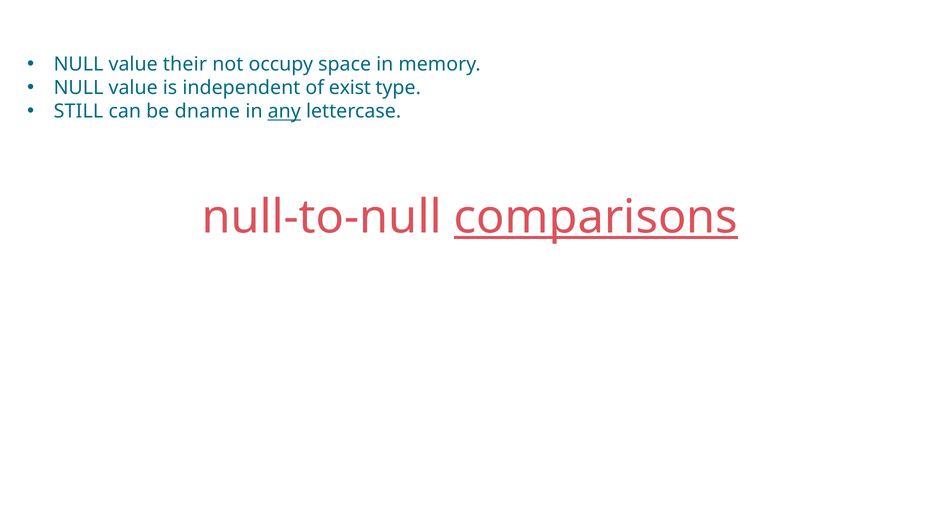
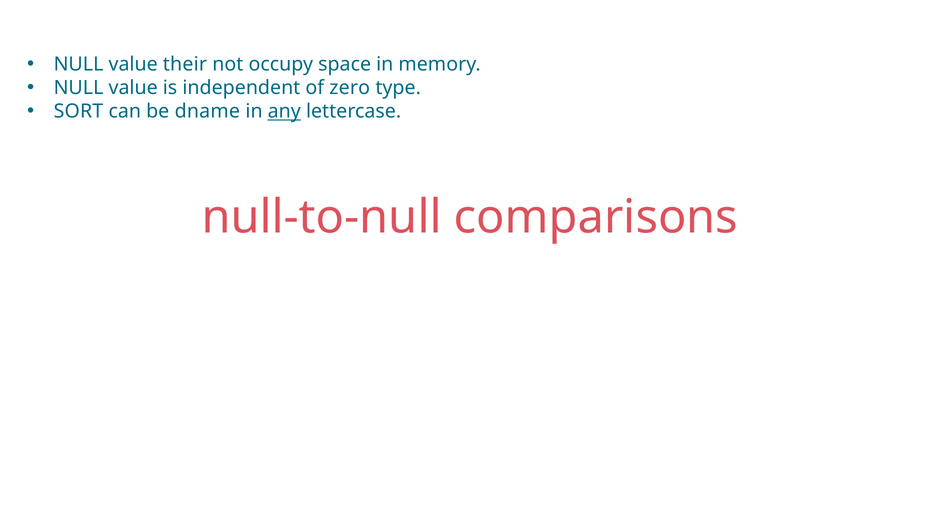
exist: exist -> zero (350, 88)
STILL: STILL -> SORT (78, 111)
comparisons underline: present -> none (596, 217)
